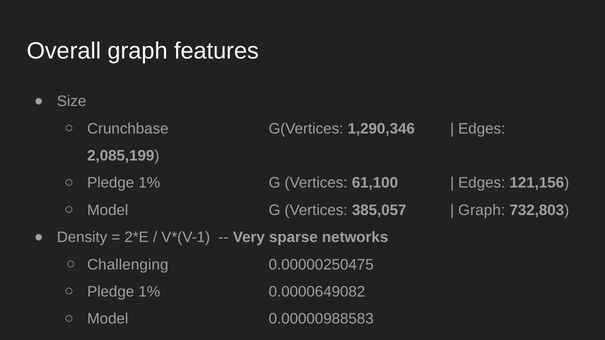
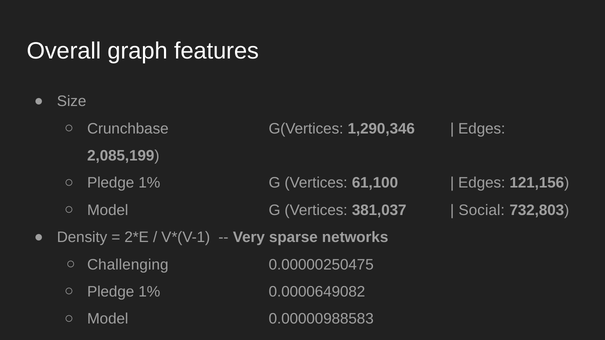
385,057: 385,057 -> 381,037 (379, 210)
Graph: Graph -> Social (482, 210)
